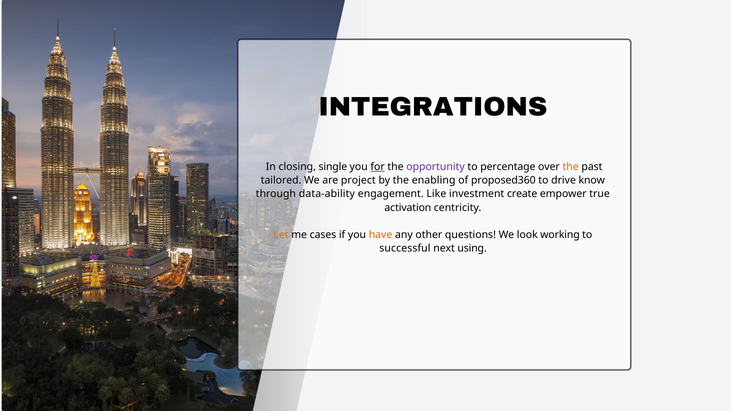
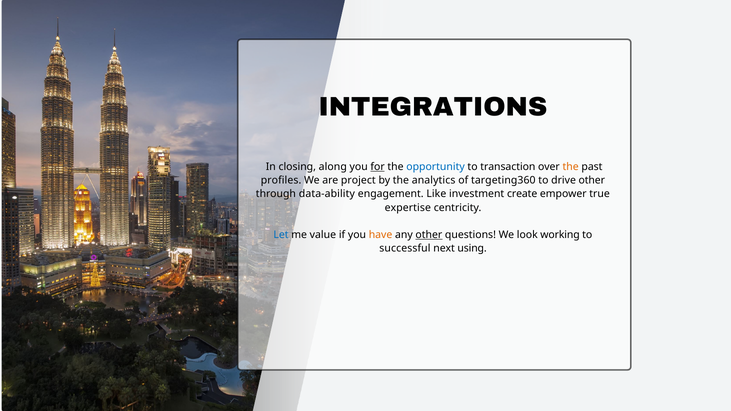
single: single -> along (333, 167)
opportunity colour: purple -> blue (436, 167)
percentage: percentage -> transaction (508, 167)
tailored: tailored -> profiles (281, 180)
enabling: enabling -> analytics (434, 180)
proposed360: proposed360 -> targeting360 (503, 180)
drive know: know -> other (592, 180)
activation: activation -> expertise (408, 208)
Let colour: orange -> blue (281, 235)
cases: cases -> value (323, 235)
other underline: none -> present (429, 235)
